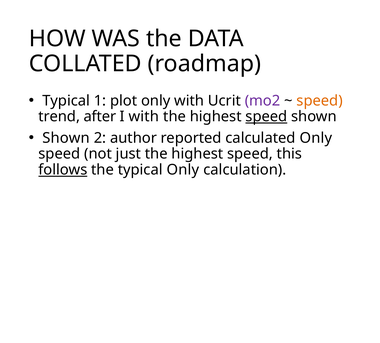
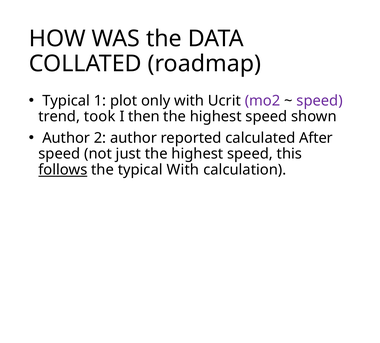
speed colour: orange -> purple (320, 100)
after: after -> took (100, 116)
I with: with -> then (144, 116)
speed underline: present -> none (266, 116)
Shown: Shown -> Author (66, 138)
calculated Only: Only -> After (316, 138)
typical Only: Only -> With (183, 169)
